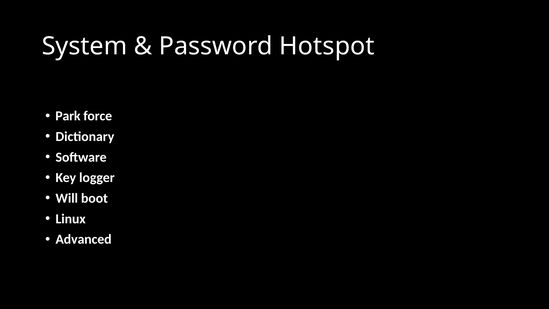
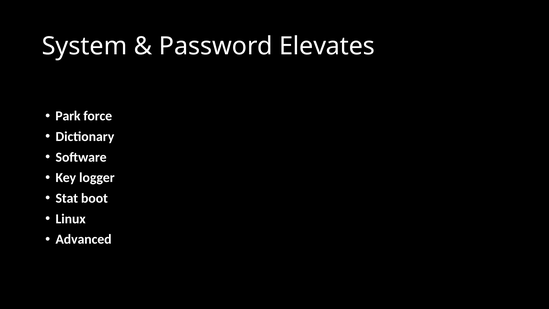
Hotspot: Hotspot -> Elevates (327, 46)
Will: Will -> Stat (67, 198)
